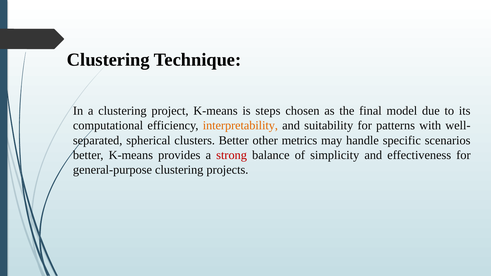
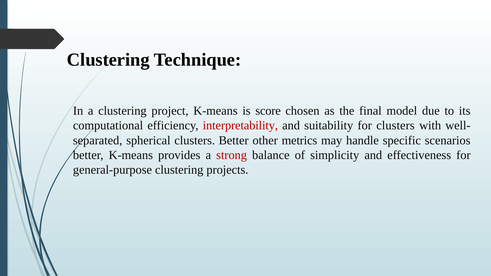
steps: steps -> score (268, 111)
interpretability colour: orange -> red (240, 126)
for patterns: patterns -> clusters (395, 126)
